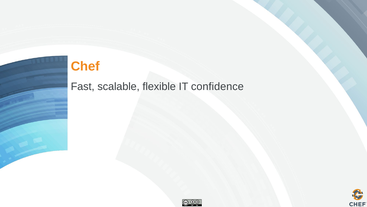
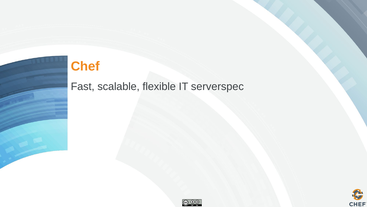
confidence: confidence -> serverspec (217, 86)
